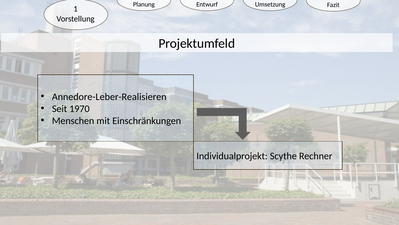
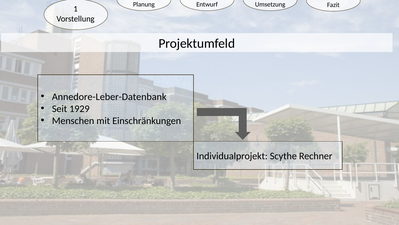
Annedore-Leber-Realisieren: Annedore-Leber-Realisieren -> Annedore-Leber-Datenbank (109, 97)
1970: 1970 -> 1929 (79, 108)
